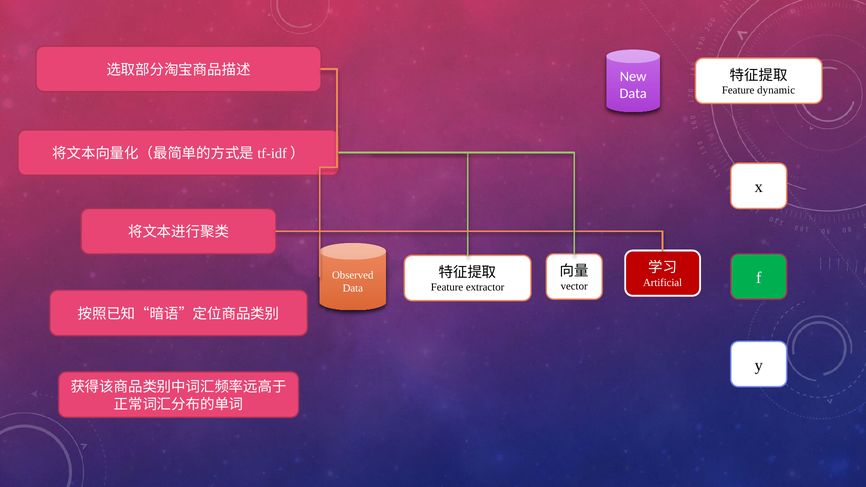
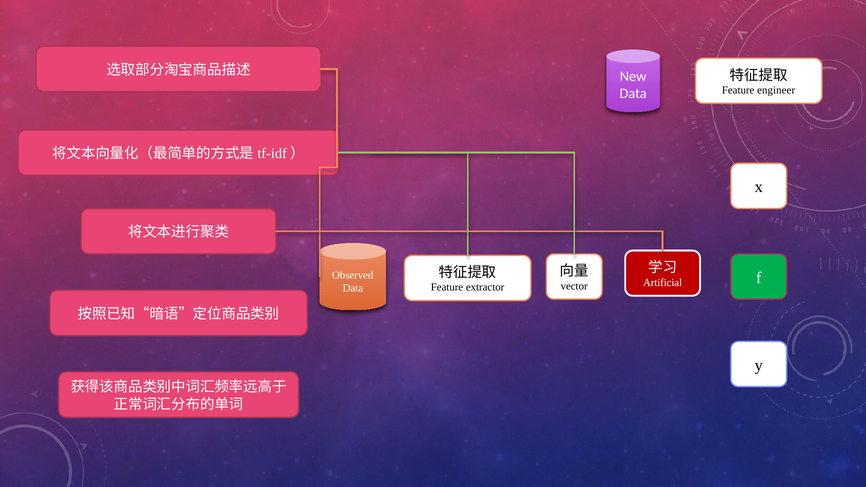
dynamic: dynamic -> engineer (776, 90)
